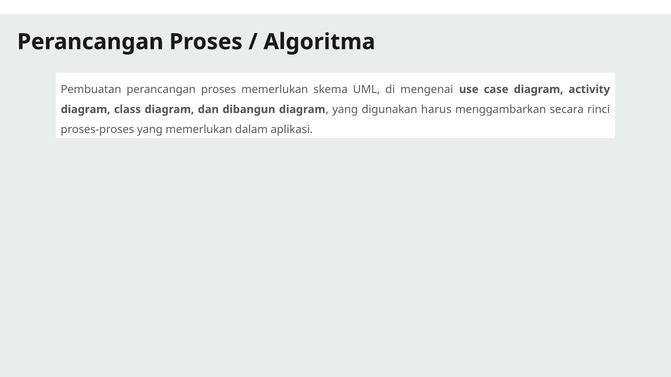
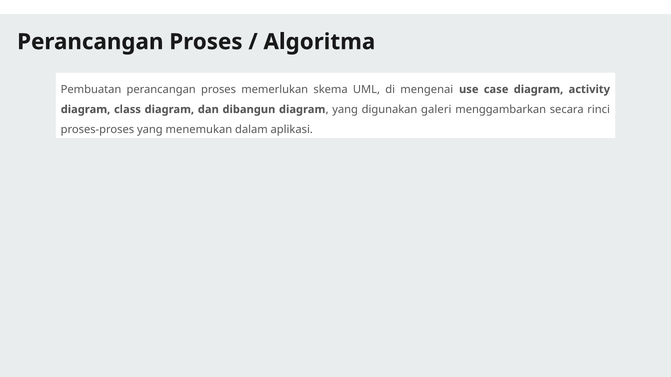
harus: harus -> galeri (436, 110)
yang memerlukan: memerlukan -> menemukan (199, 130)
